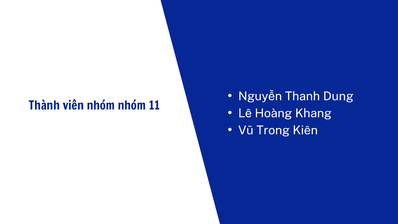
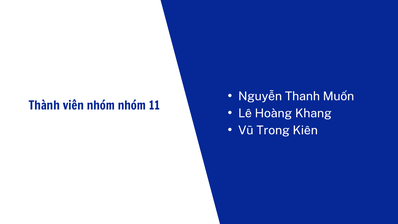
Dung: Dung -> Muốn (338, 96)
